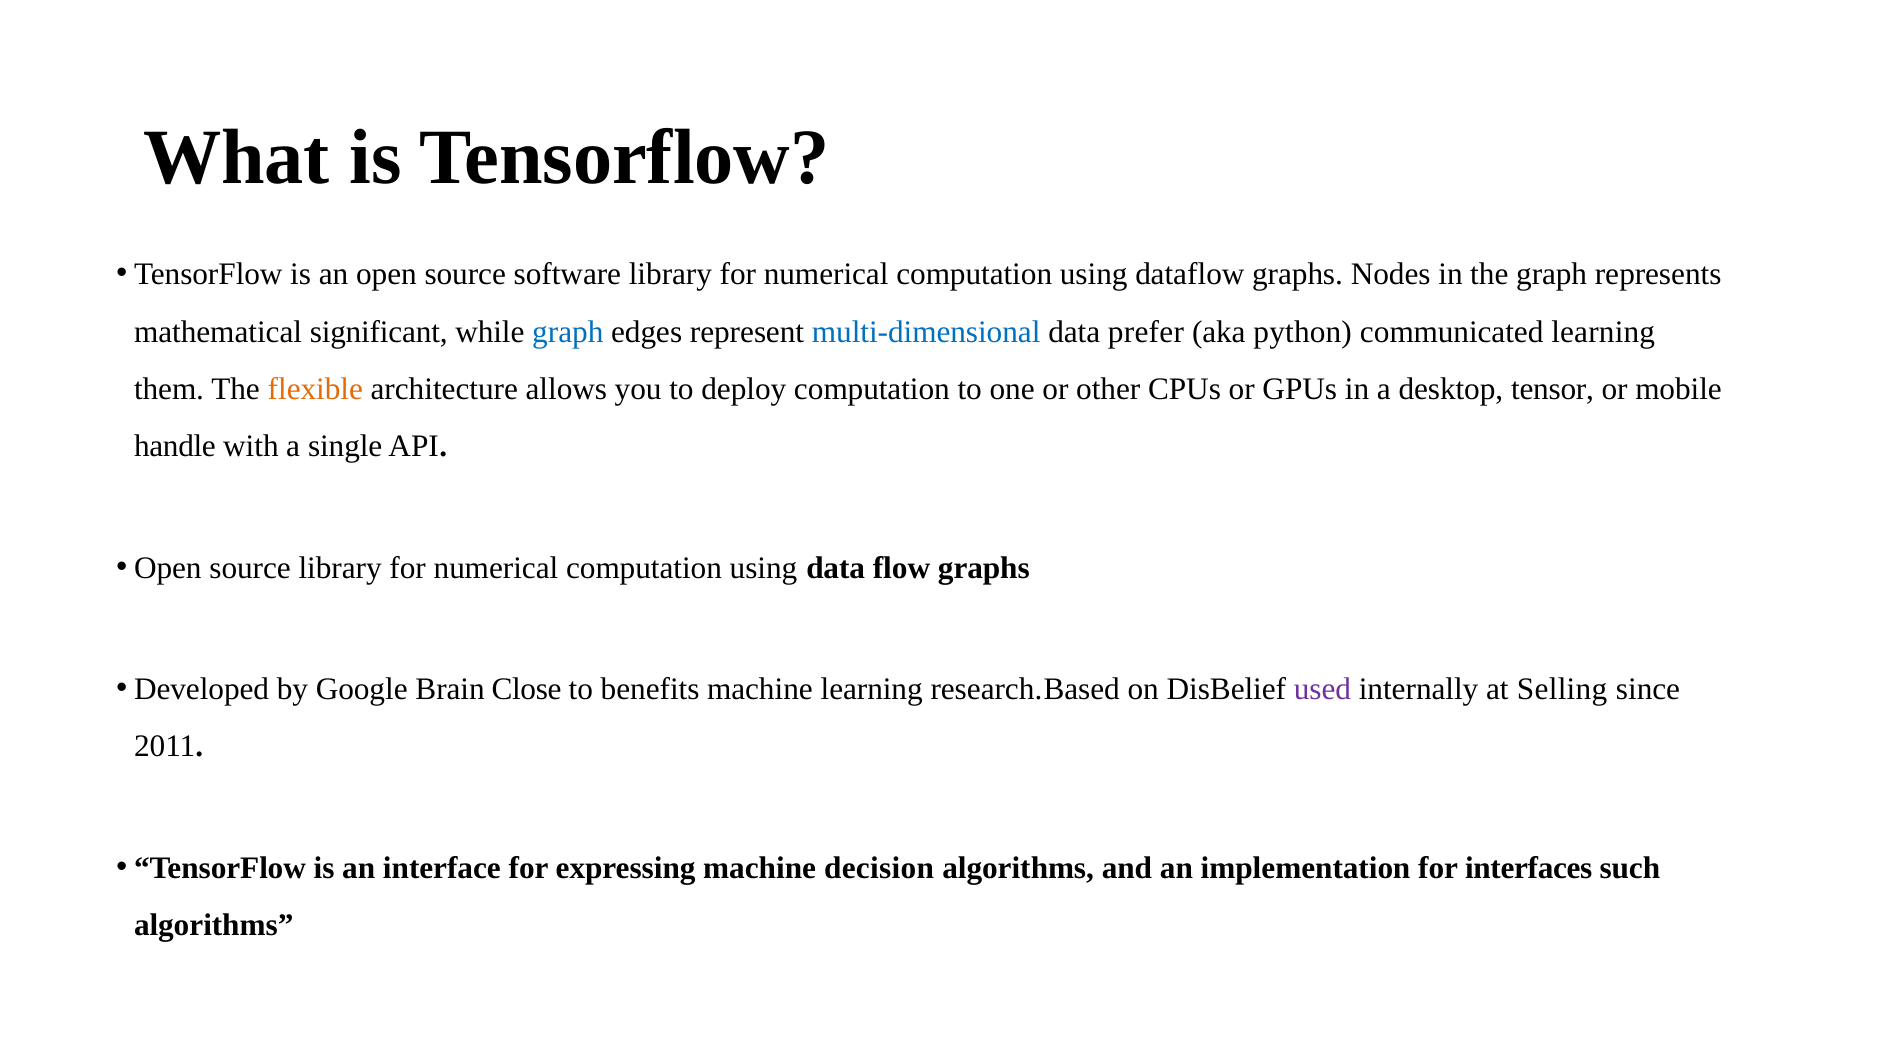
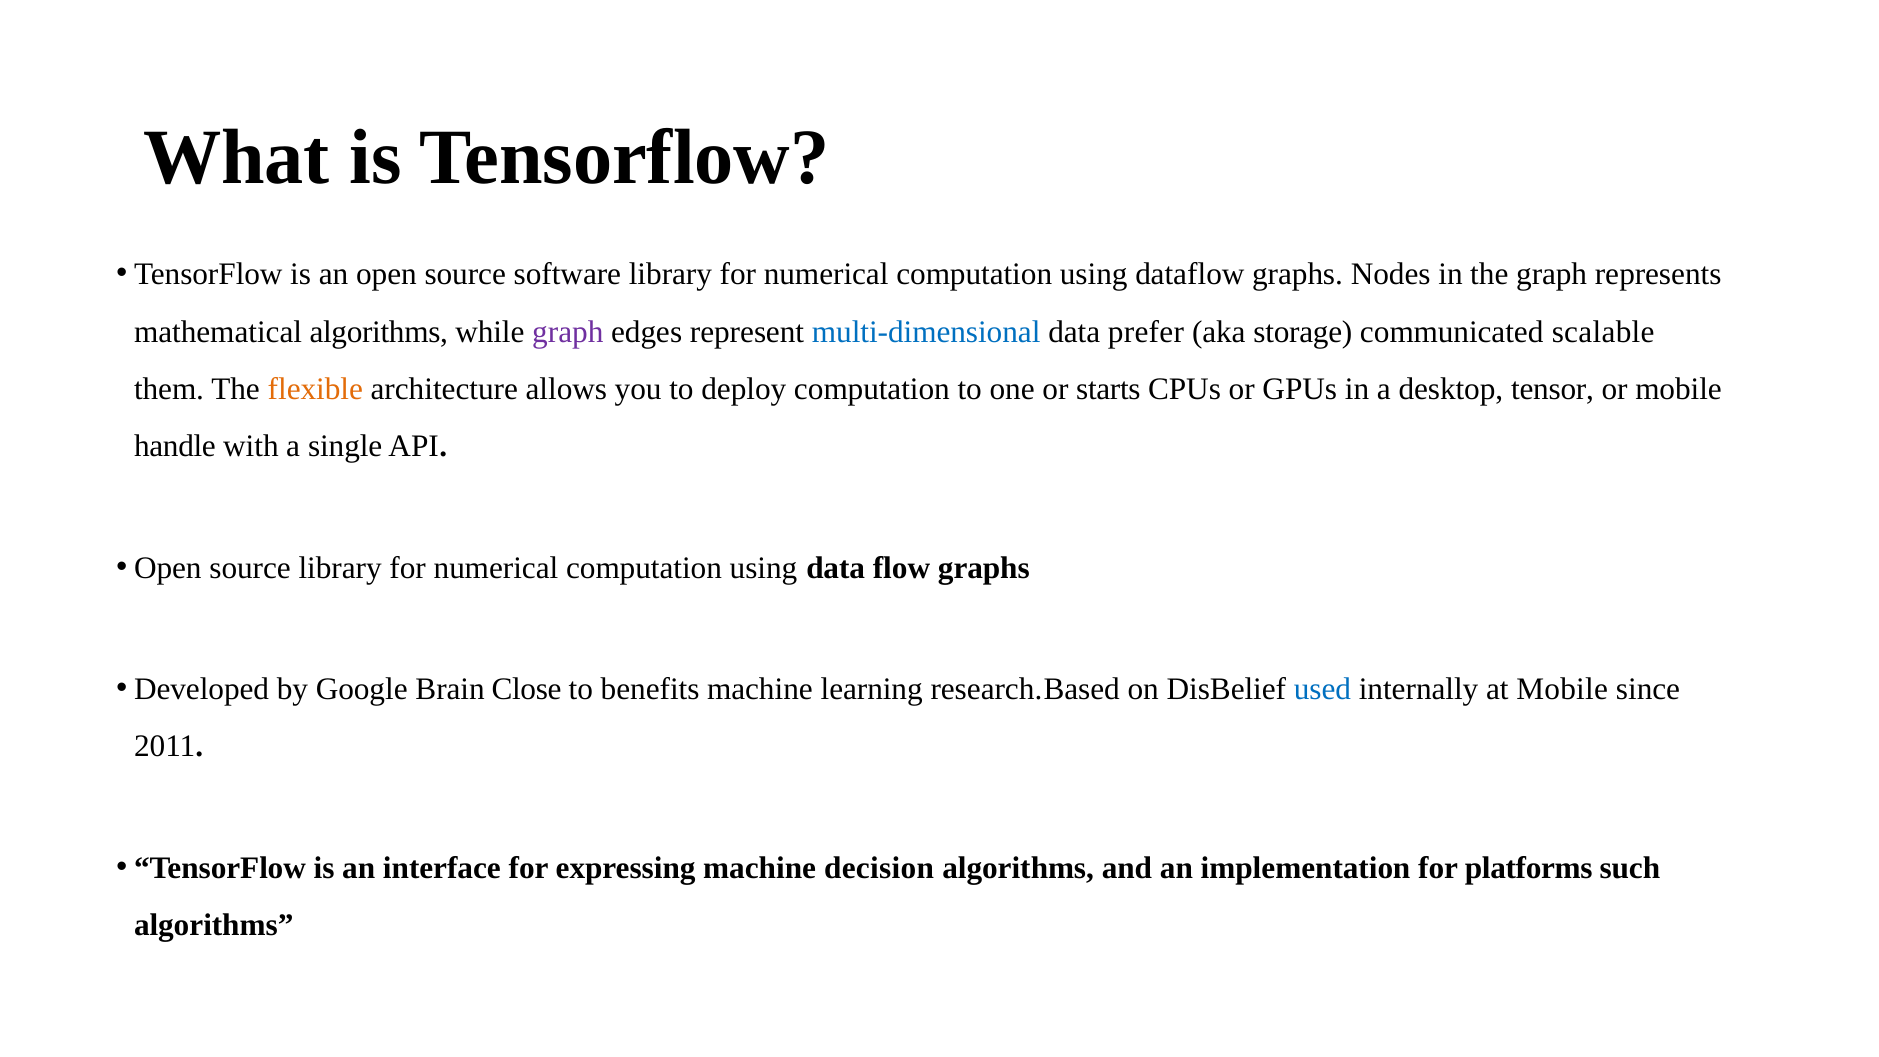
mathematical significant: significant -> algorithms (379, 332)
graph colour: blue -> purple (568, 332)
python: python -> storage (1303, 332)
communicated learning: learning -> scalable (1603, 332)
other: other -> starts (1108, 389)
used colour: purple -> blue (1322, 689)
at Selling: Selling -> Mobile (1562, 689)
interfaces: interfaces -> platforms (1529, 868)
